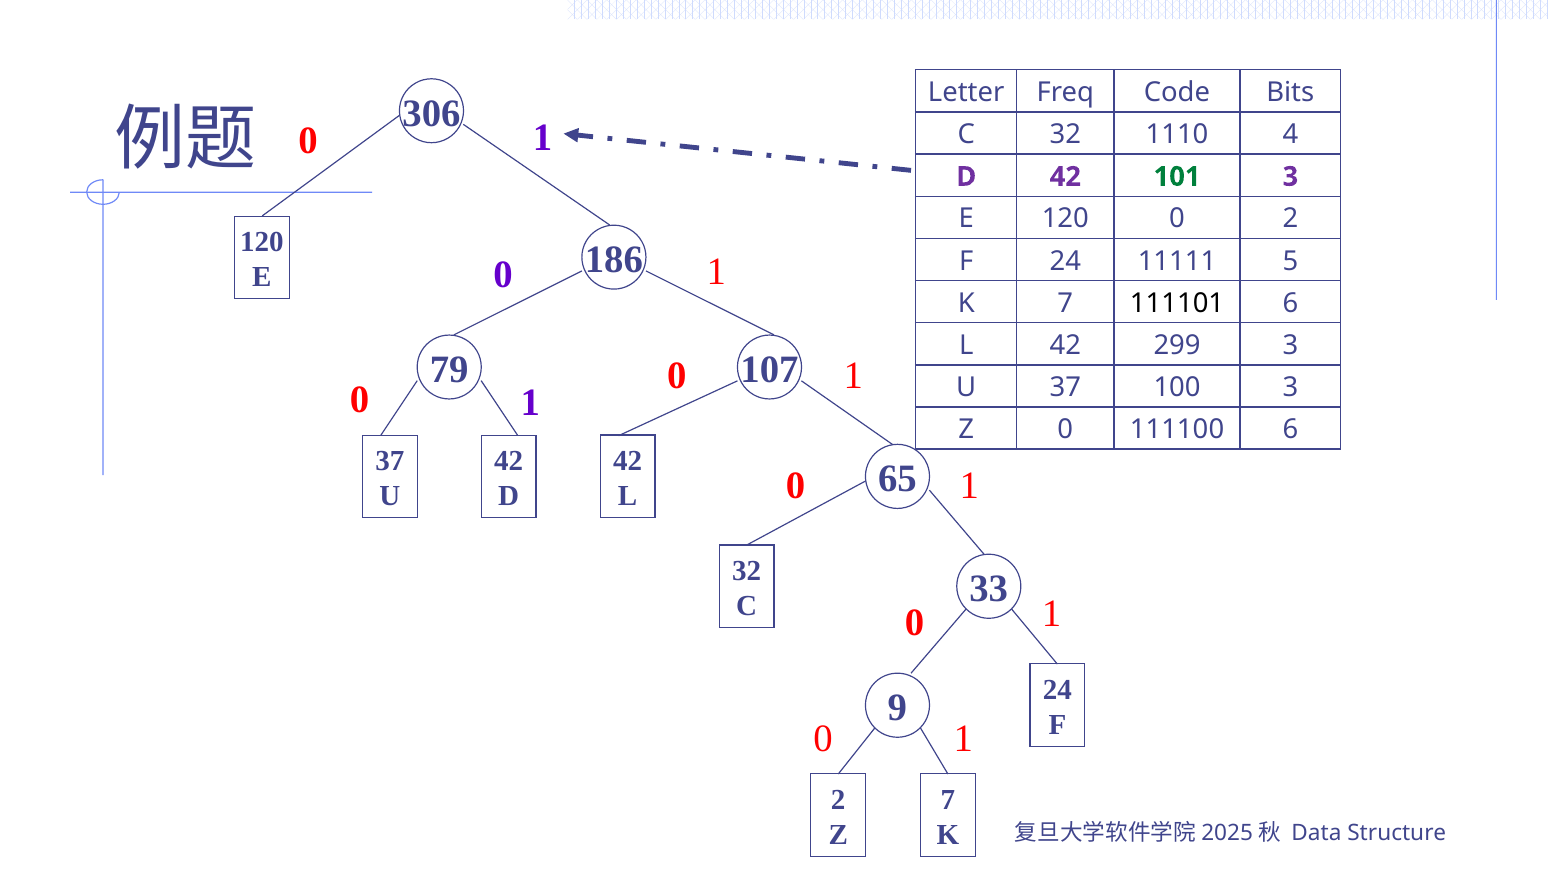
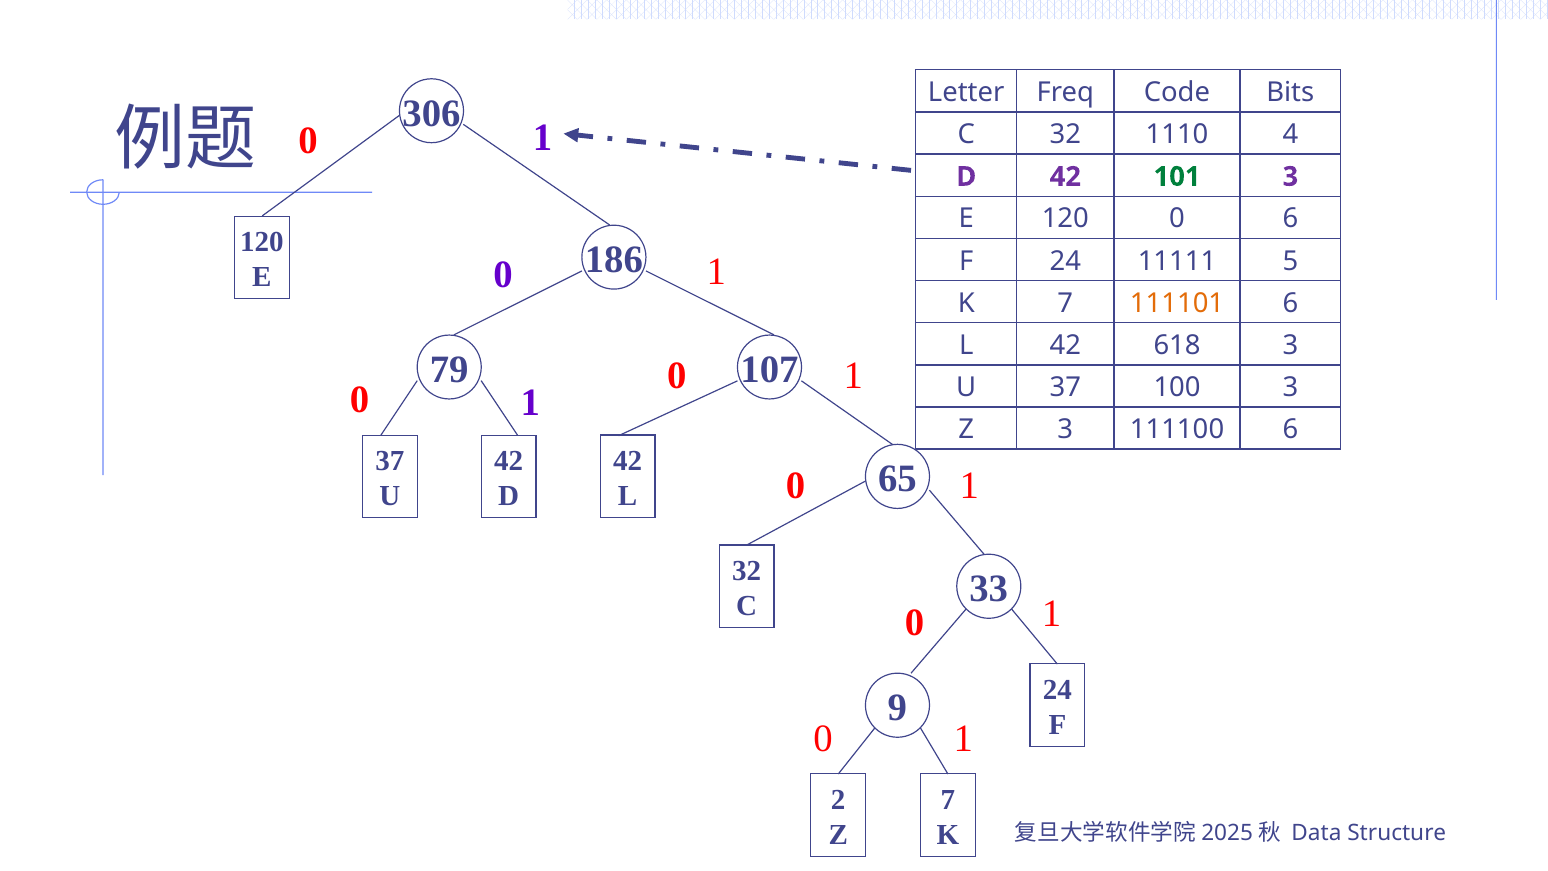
0 2: 2 -> 6 (1290, 219)
111101 colour: black -> orange (1177, 303)
299: 299 -> 618 (1177, 345)
Z 0: 0 -> 3 (1065, 430)
